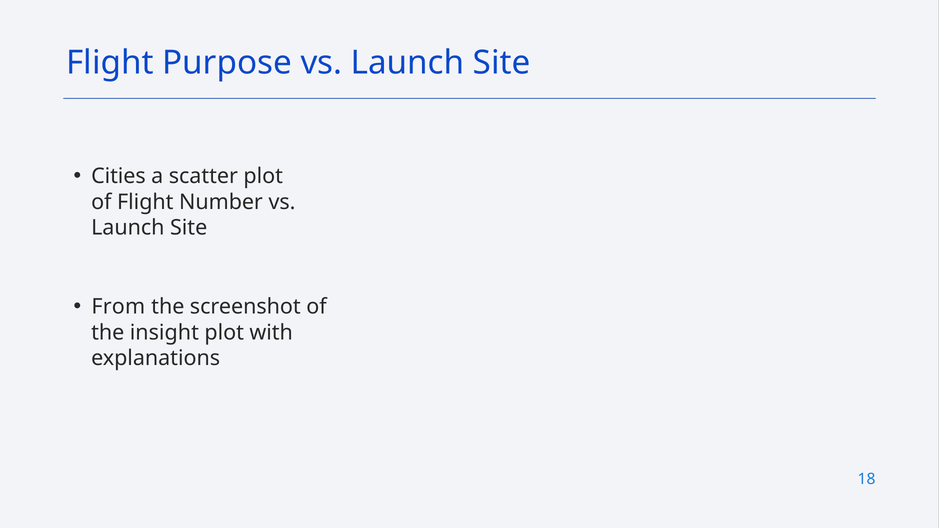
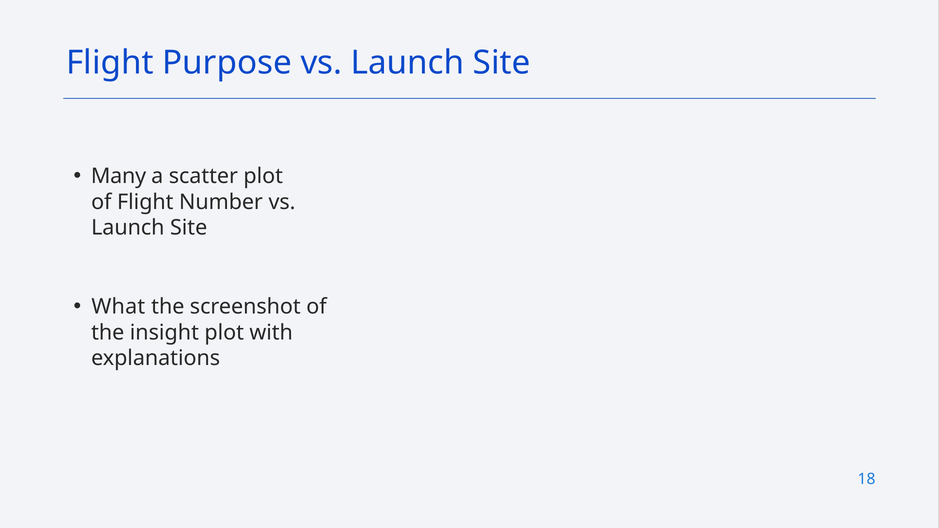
Cities: Cities -> Many (119, 176)
From: From -> What (118, 307)
